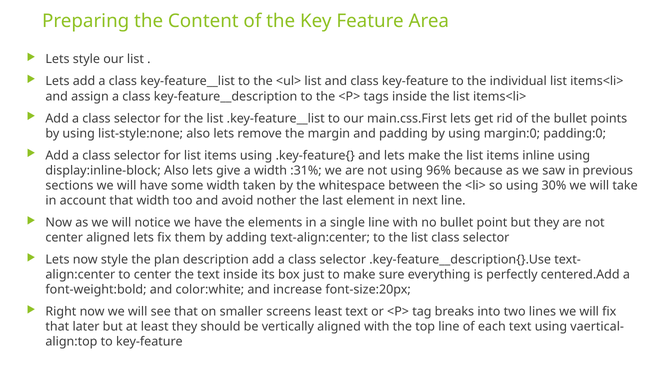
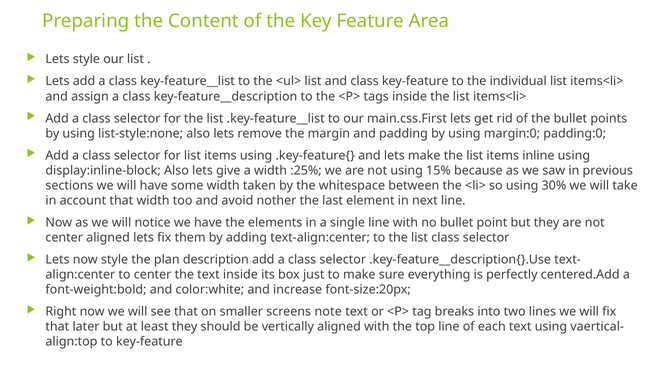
:31%: :31% -> :25% (306, 170)
96%: 96% -> 15% (438, 170)
screens least: least -> note (328, 311)
